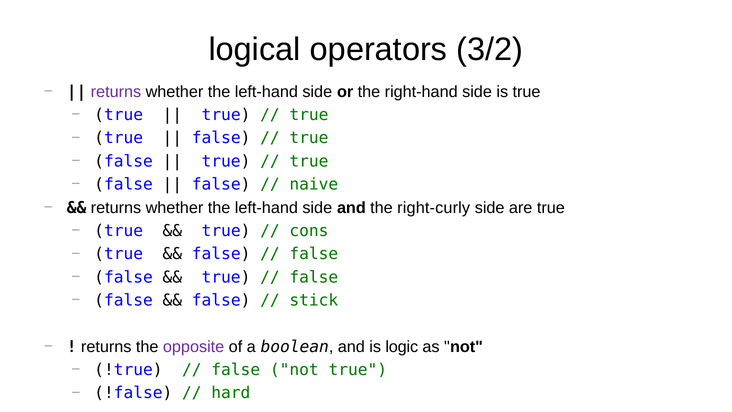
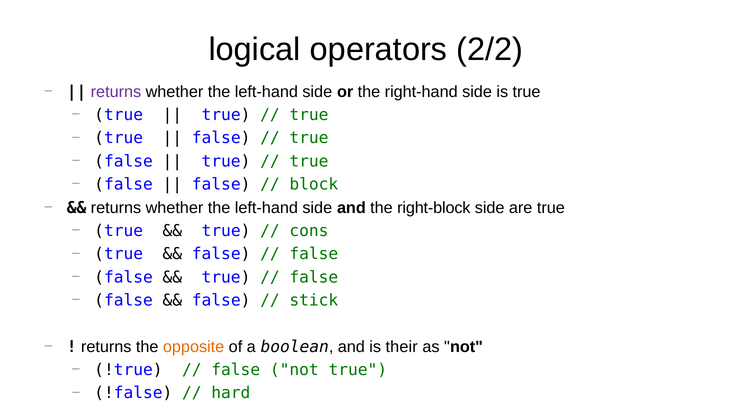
3/2: 3/2 -> 2/2 (490, 49)
naive: naive -> block (314, 184)
right-curly: right-curly -> right-block (434, 208)
opposite colour: purple -> orange (194, 347)
logic: logic -> their (402, 347)
